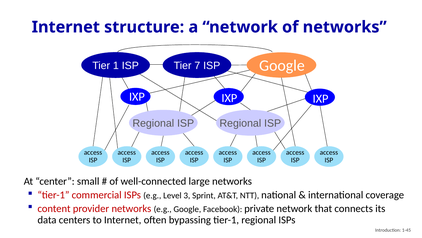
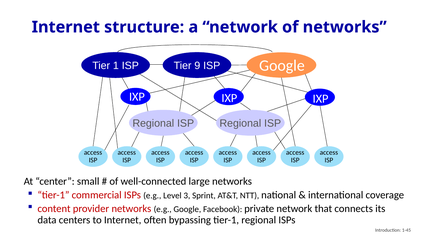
7: 7 -> 9 (197, 66)
